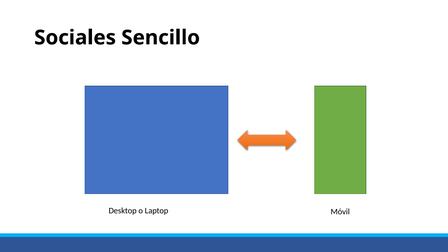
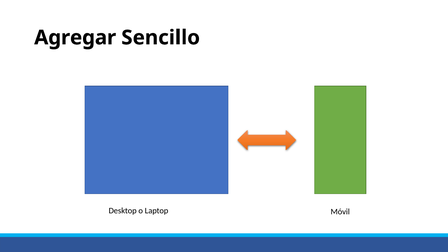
Sociales: Sociales -> Agregar (75, 38)
